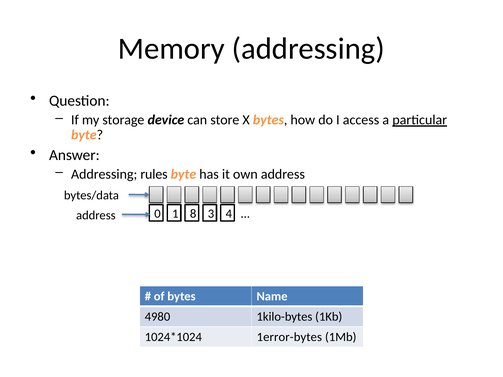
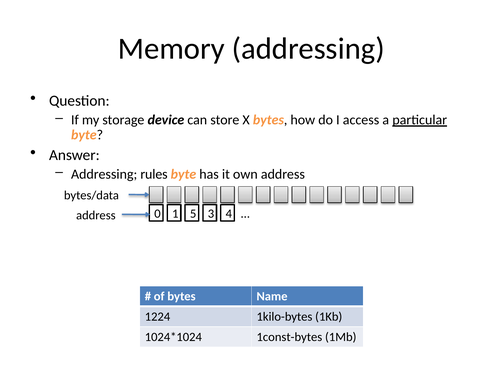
8: 8 -> 5 (193, 214)
4980: 4980 -> 1224 (157, 317)
1error-bytes: 1error-bytes -> 1const-bytes (289, 337)
